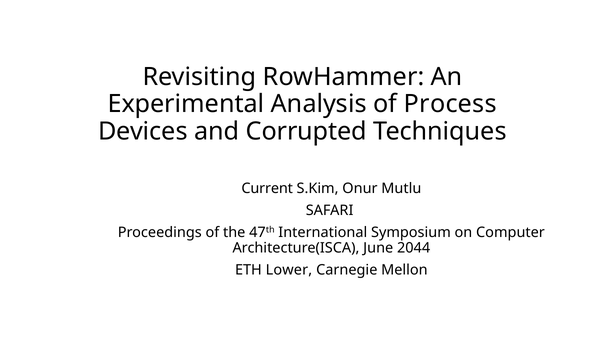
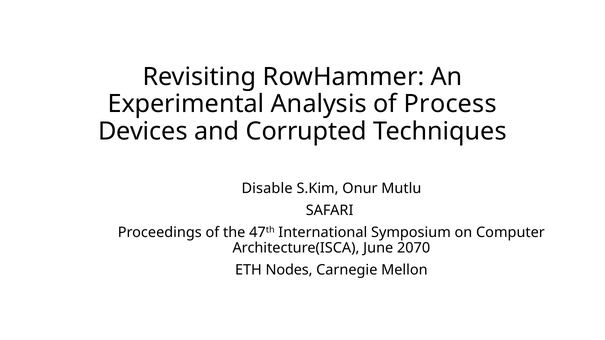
Current: Current -> Disable (267, 189)
2044: 2044 -> 2070 (414, 248)
Lower: Lower -> Nodes (289, 270)
